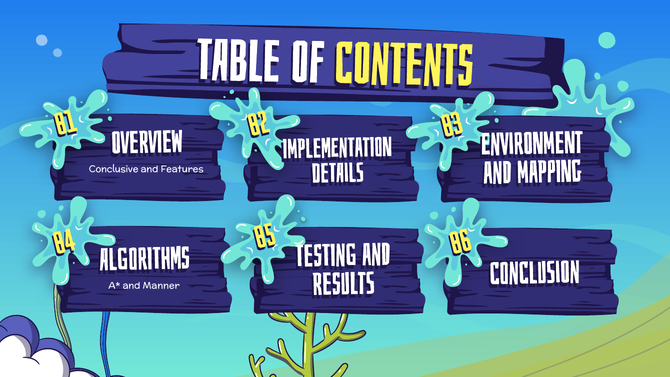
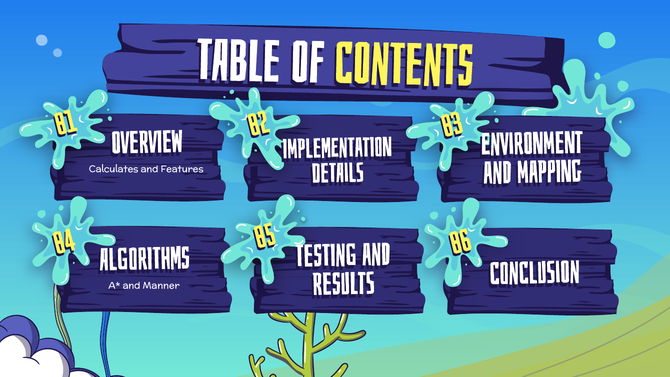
Conclusive: Conclusive -> Calculates (114, 169)
